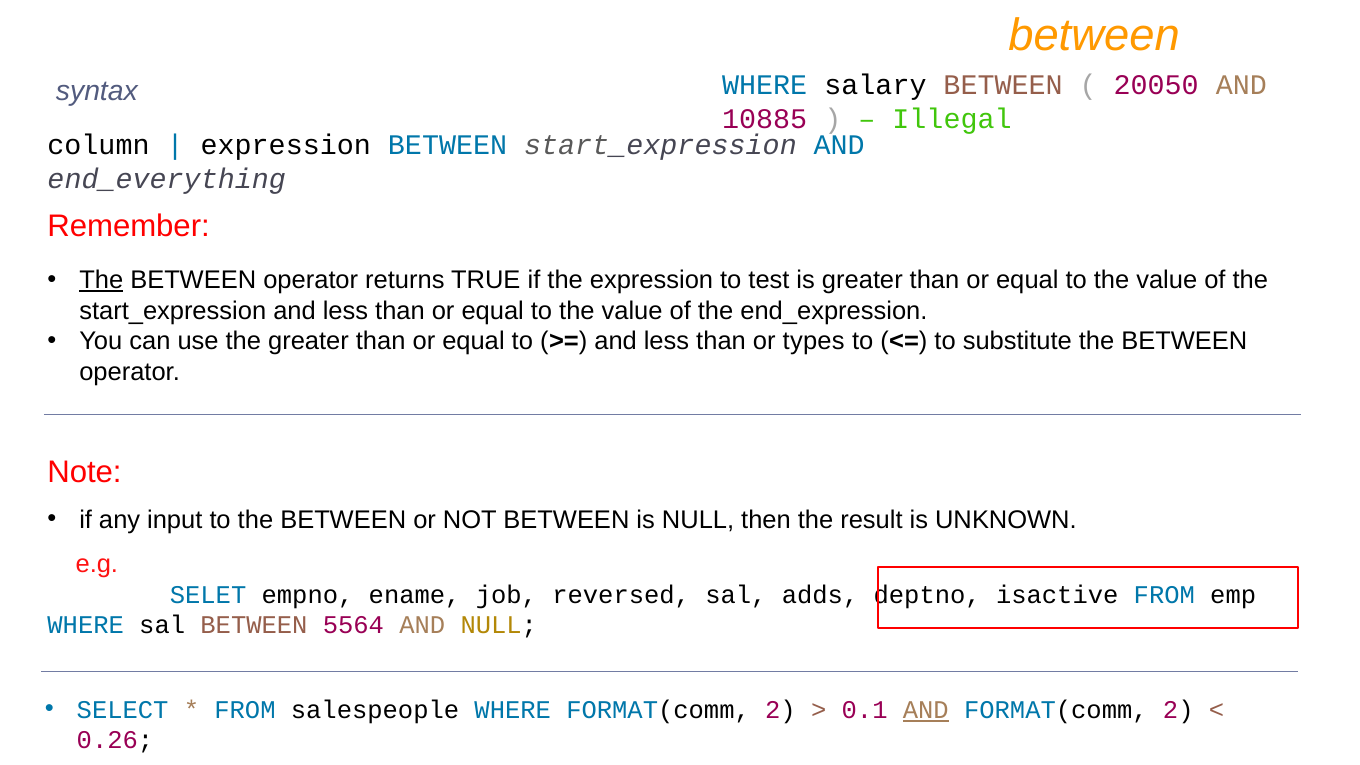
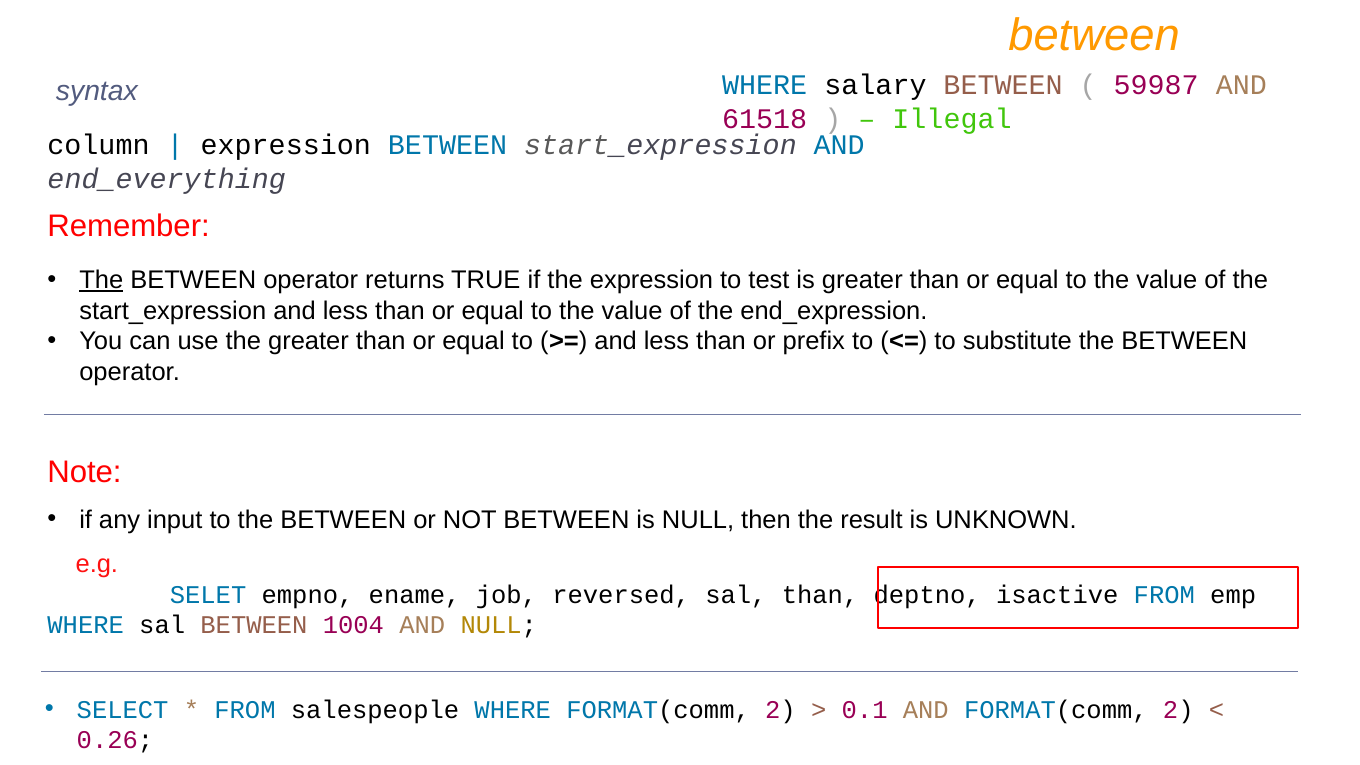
20050: 20050 -> 59987 (1156, 85)
10885: 10885 -> 61518 (765, 119)
types: types -> prefix (814, 341)
sal adds: adds -> than (820, 595)
5564: 5564 -> 1004 (353, 625)
AND underline: present -> none (926, 710)
